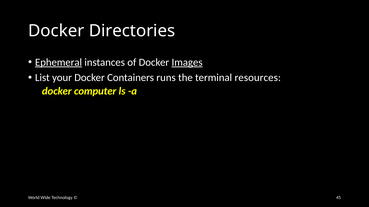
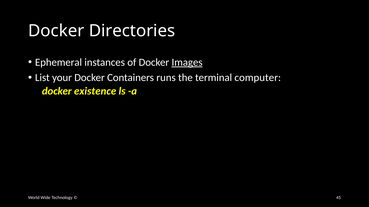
Ephemeral underline: present -> none (59, 62)
resources: resources -> computer (258, 78)
computer: computer -> existence (95, 91)
